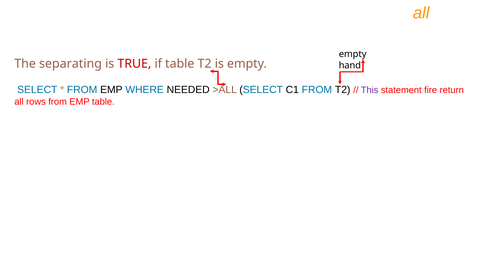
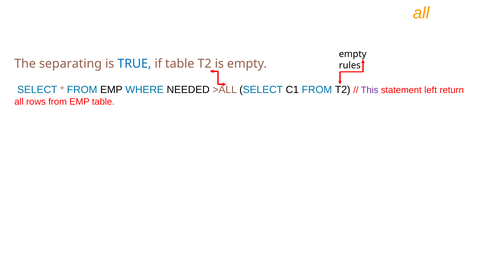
TRUE colour: red -> blue (134, 64)
hand: hand -> rules (350, 65)
fire: fire -> left (431, 90)
